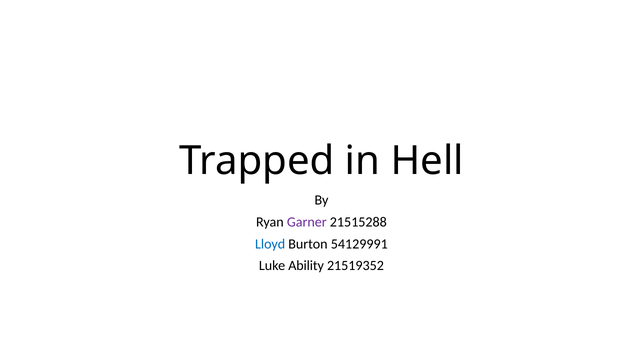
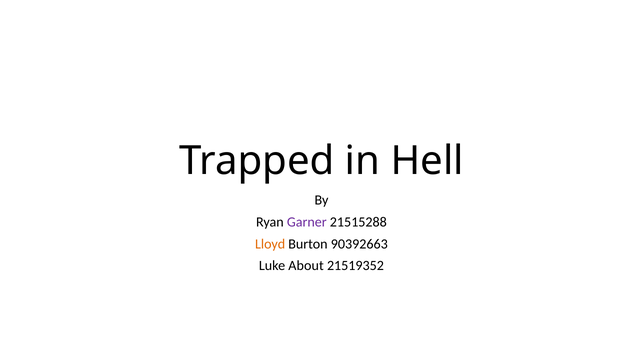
Lloyd colour: blue -> orange (270, 244)
54129991: 54129991 -> 90392663 (359, 244)
Ability: Ability -> About (306, 266)
